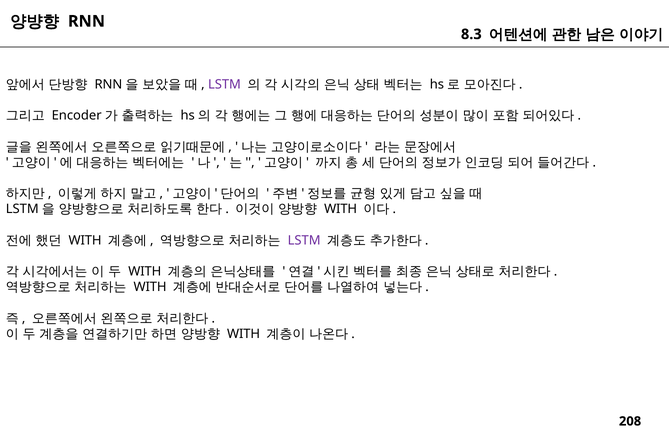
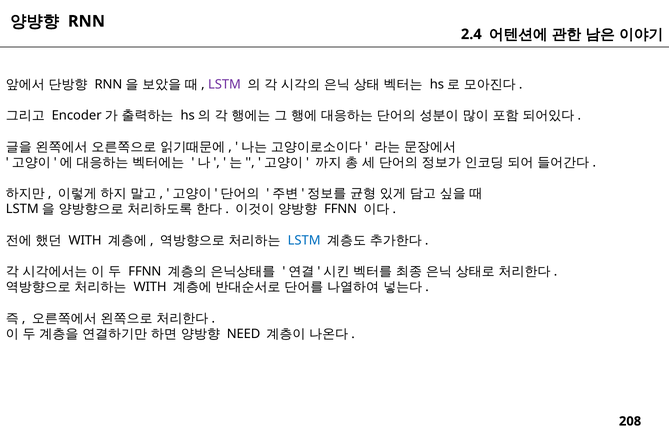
8.3: 8.3 -> 2.4 (471, 34)
WITH: WITH -> FFNN (341, 209)
LSTM colour: purple -> blue (304, 241)
WITH: WITH -> FFNN (145, 272)
WITH: WITH -> NEED (244, 334)
